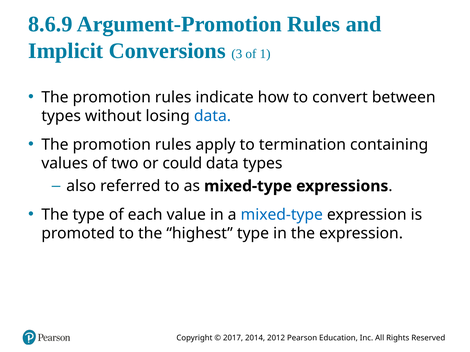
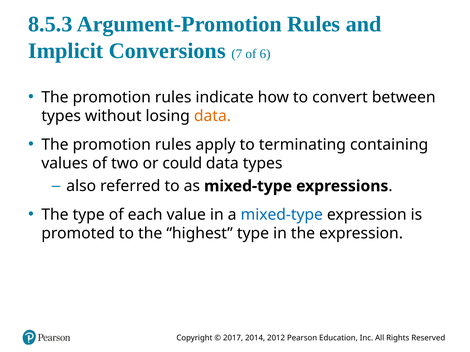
8.6.9: 8.6.9 -> 8.5.3 (50, 24)
3: 3 -> 7 (237, 54)
1: 1 -> 6 (265, 54)
data colour: blue -> orange (212, 116)
termination: termination -> terminating (302, 145)
